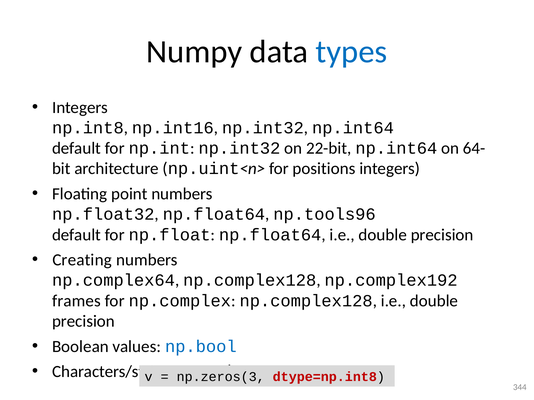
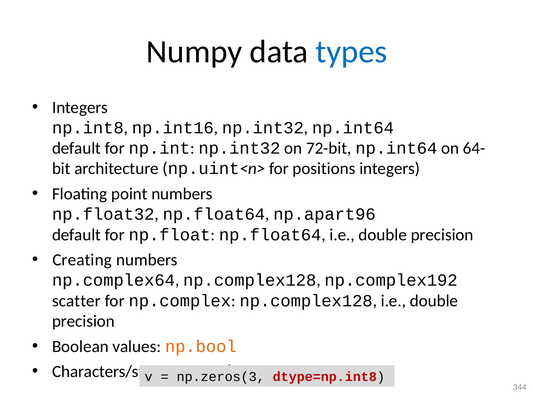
22-bit: 22-bit -> 72-bit (329, 148)
np.tools96: np.tools96 -> np.apart96 (325, 215)
frames: frames -> scatter (76, 301)
np.bool colour: blue -> orange (201, 347)
